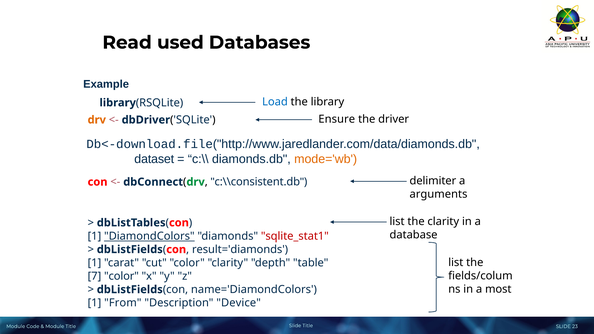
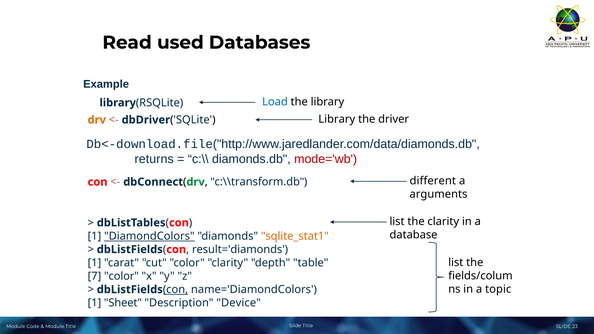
Ensure: Ensure -> Library (337, 119)
dataset: dataset -> returns (154, 159)
mode='wb colour: orange -> red (326, 159)
delimiter: delimiter -> different (433, 181)
c:\\consistent.db: c:\\consistent.db -> c:\\transform.db (257, 182)
sqlite_stat1 colour: red -> orange (295, 236)
most: most -> topic (498, 289)
con underline: none -> present (176, 290)
From: From -> Sheet (123, 303)
